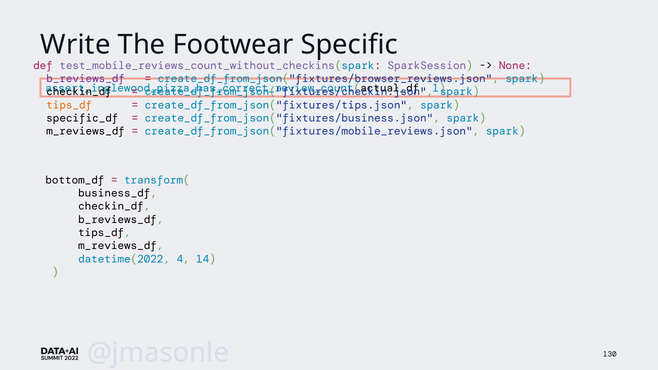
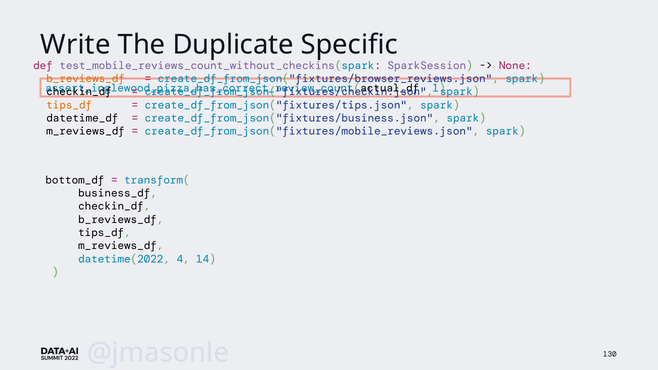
Footwear: Footwear -> Duplicate (233, 44)
b_reviews_df colour: purple -> orange (86, 79)
specific_df: specific_df -> datetime_df (82, 118)
